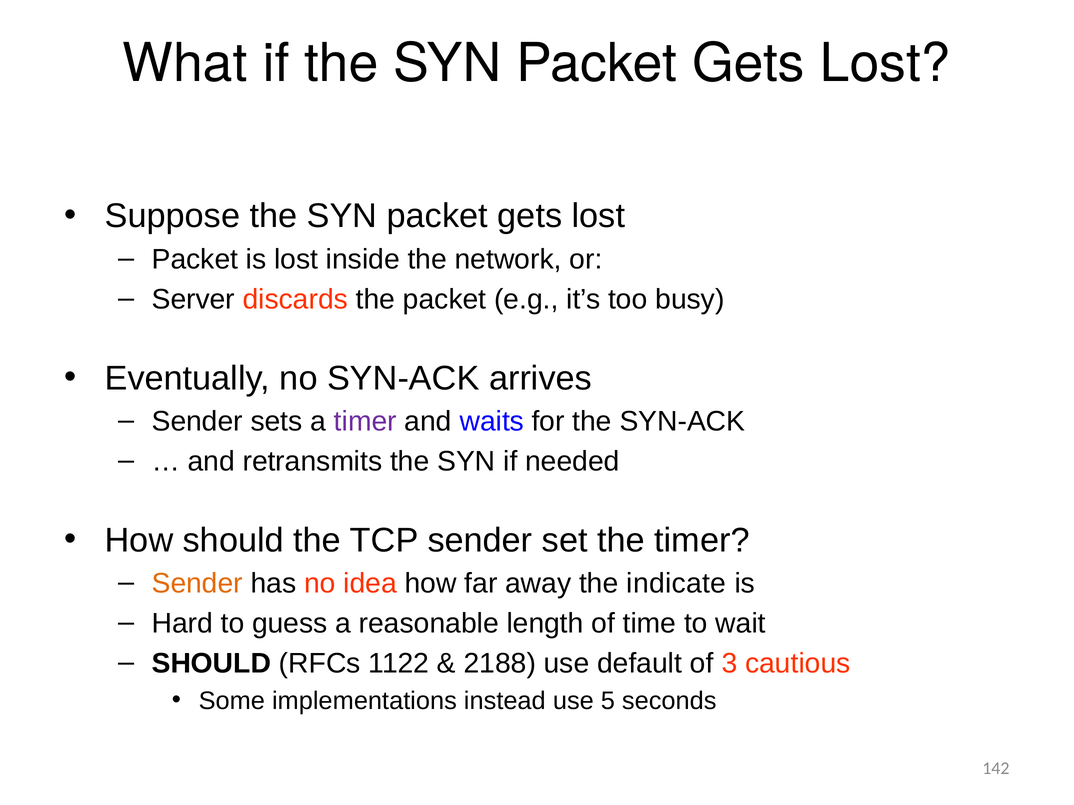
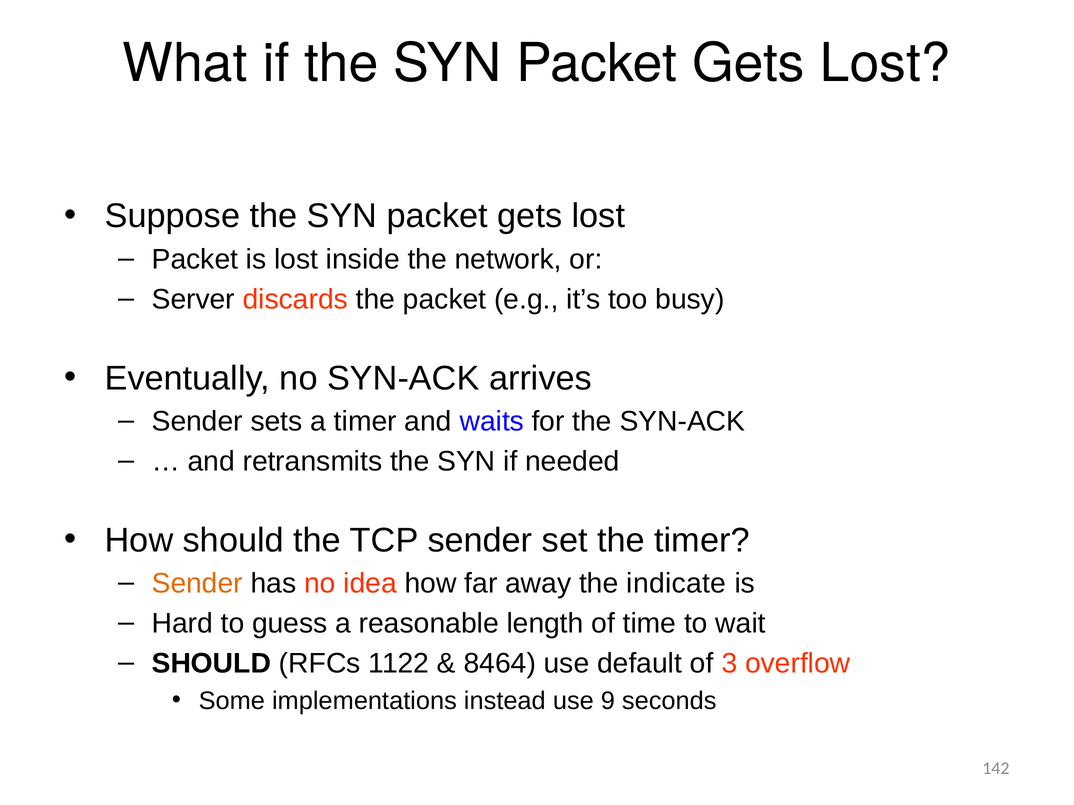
timer colour: purple -> black (365, 422)
2188: 2188 -> 8464 (500, 664)
cautious: cautious -> overflow (798, 664)
5: 5 -> 9 (608, 701)
